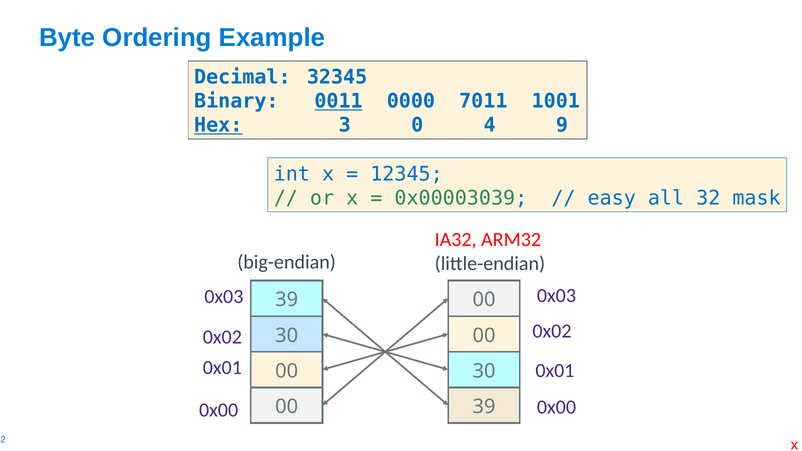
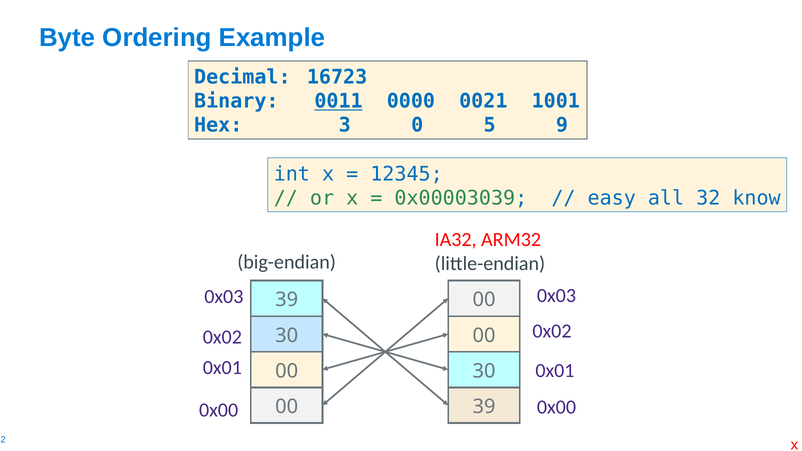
32345: 32345 -> 16723 (337, 77)
7011: 7011 -> 0021 (483, 101)
Hex underline: present -> none (218, 125)
4: 4 -> 5 (490, 125)
mask: mask -> know (757, 198)
